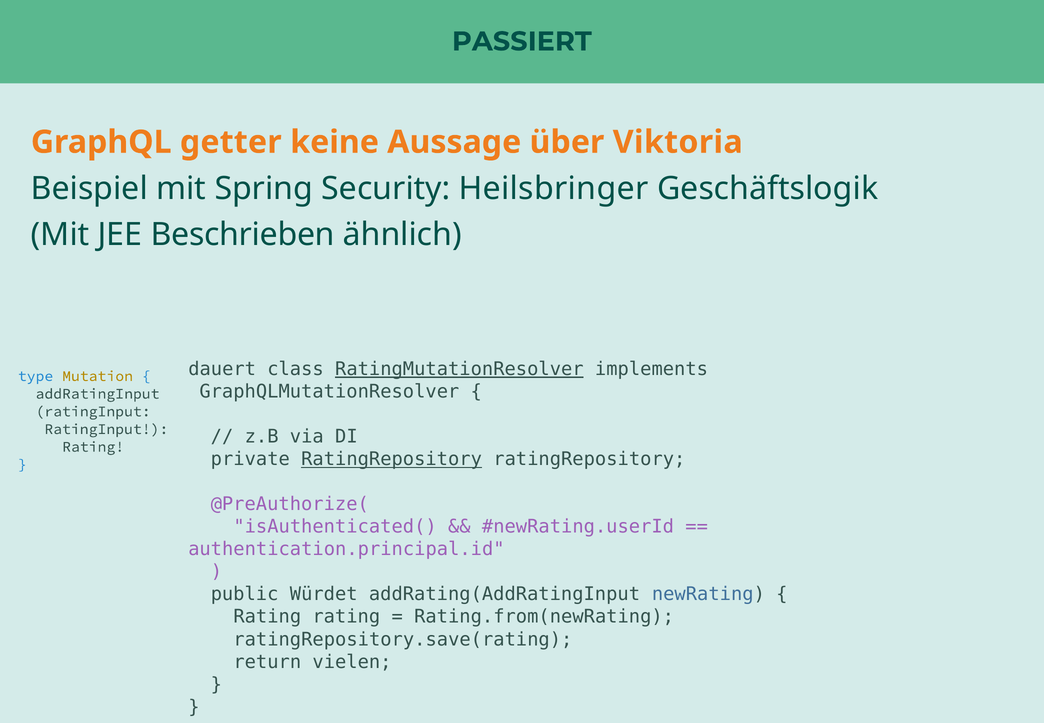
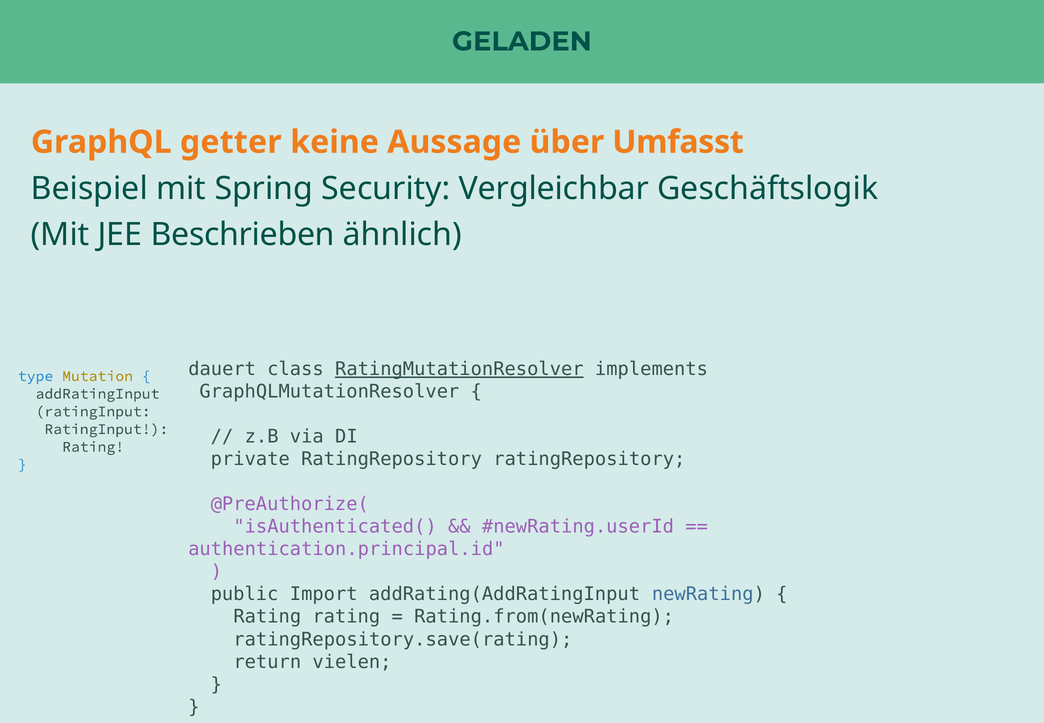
PASSIERT: PASSIERT -> GELADEN (522, 41)
Viktoria: Viktoria -> Umfasst (678, 142)
Heilsbringer: Heilsbringer -> Vergleichbar (554, 188)
RatingRepository underline: present -> none (392, 459)
Würdet: Würdet -> Import (324, 594)
